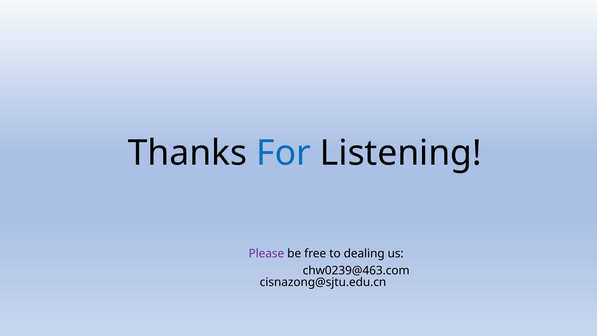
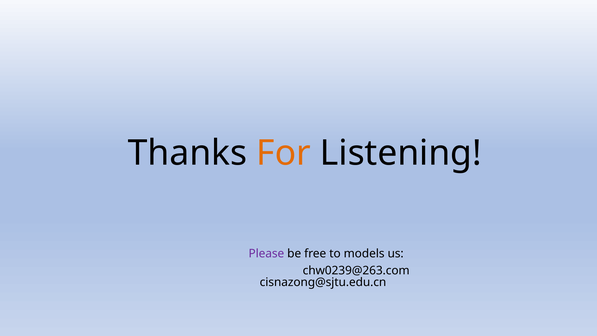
For colour: blue -> orange (284, 153)
dealing: dealing -> models (364, 253)
chw0239@463.com: chw0239@463.com -> chw0239@263.com (356, 271)
